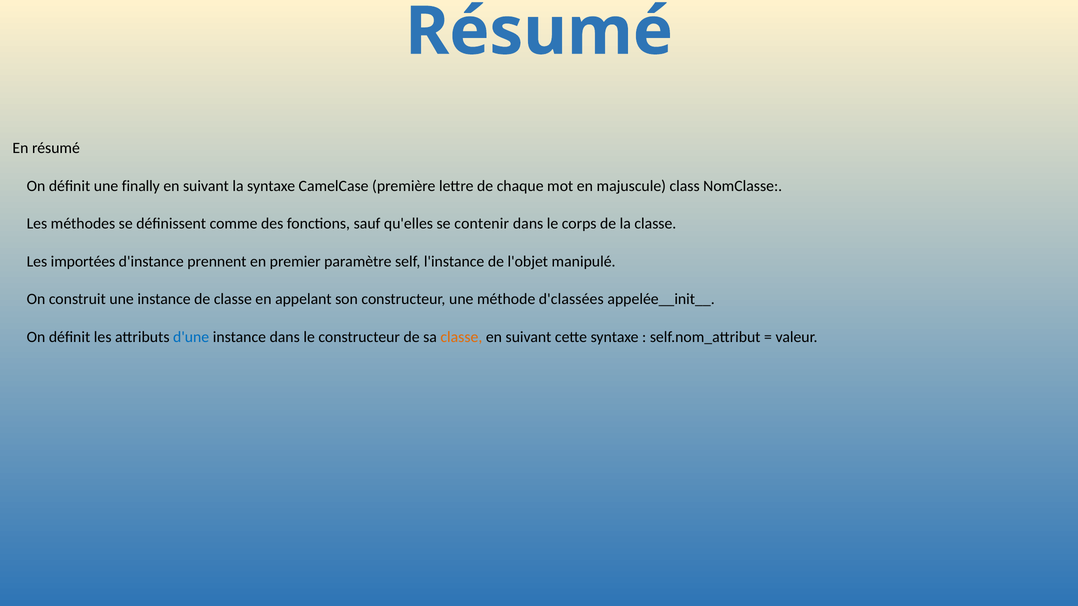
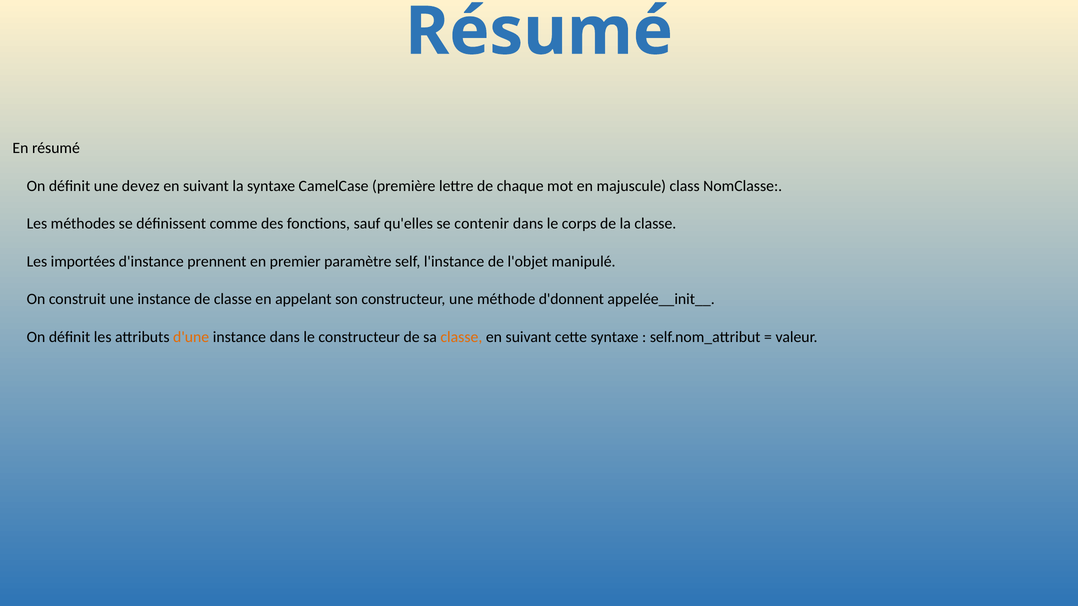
finally: finally -> devez (141, 186)
d'classées: d'classées -> d'donnent (571, 299)
d'une colour: blue -> orange (191, 337)
